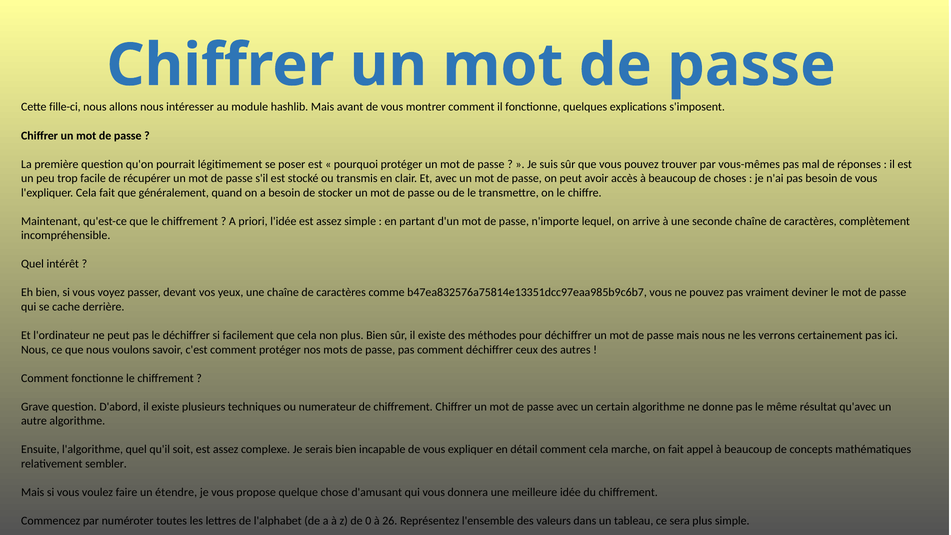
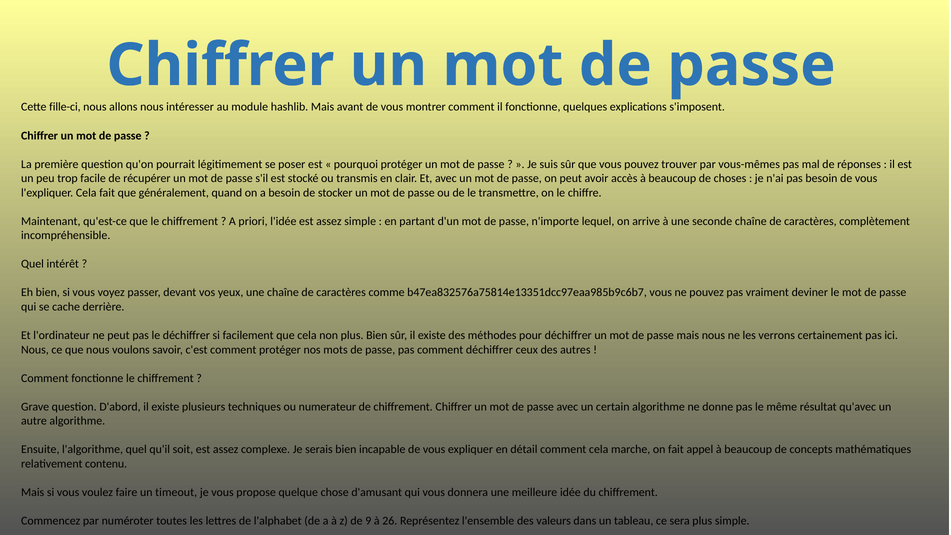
sembler: sembler -> contenu (106, 464)
étendre: étendre -> timeout (176, 492)
0: 0 -> 9 (368, 521)
